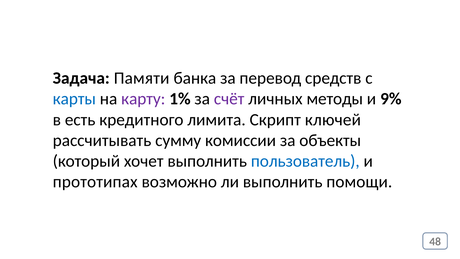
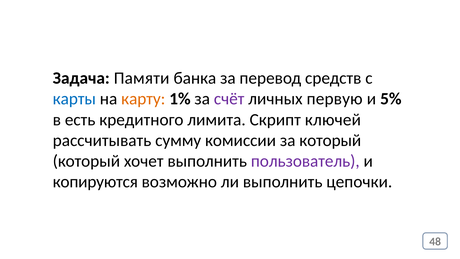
карту colour: purple -> orange (143, 99)
методы: методы -> первую (335, 99)
9%: 9% -> 5% (391, 99)
за объекты: объекты -> который (330, 140)
пользователь colour: blue -> purple (305, 161)
прототипах: прототипах -> копируются (95, 182)
помощи: помощи -> цепочки (359, 182)
